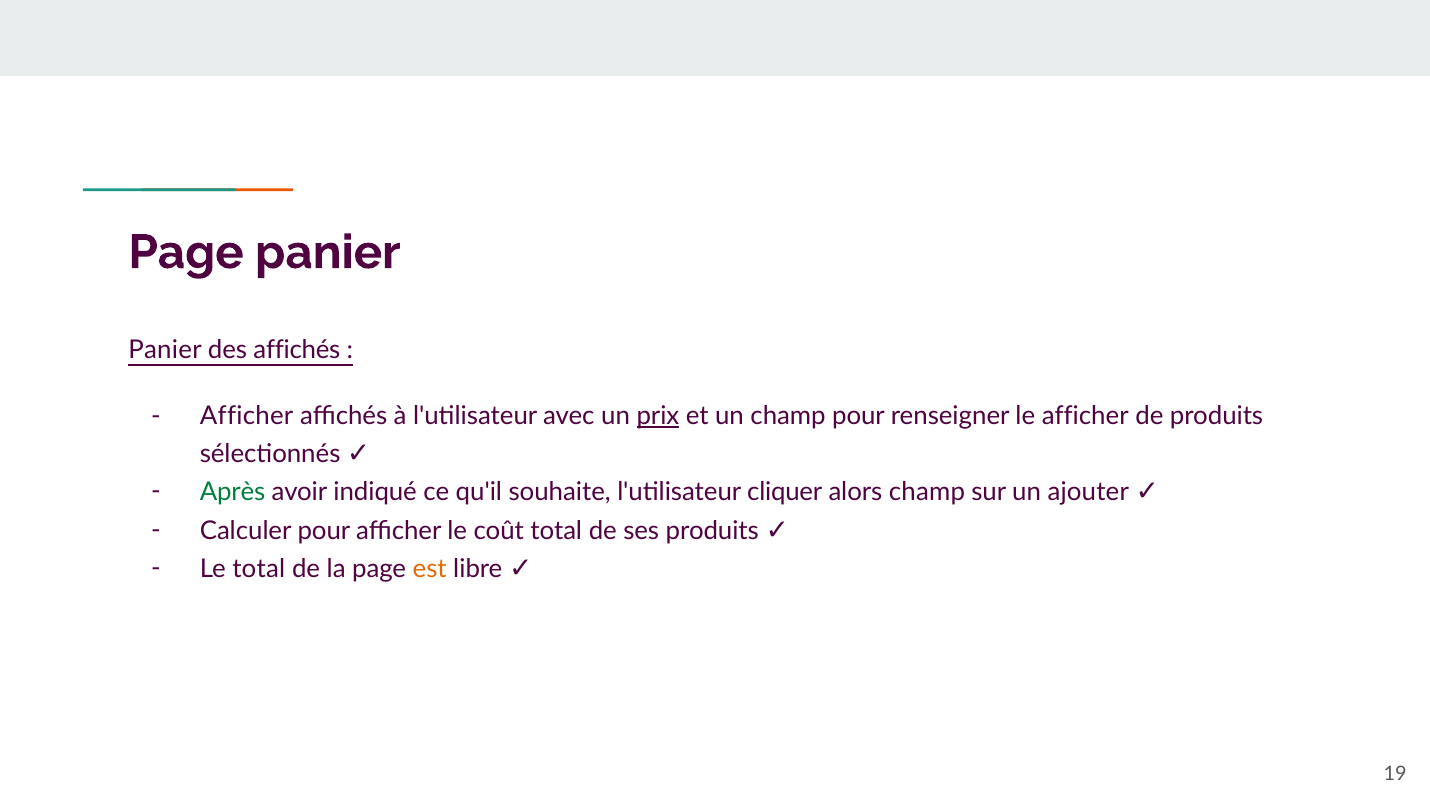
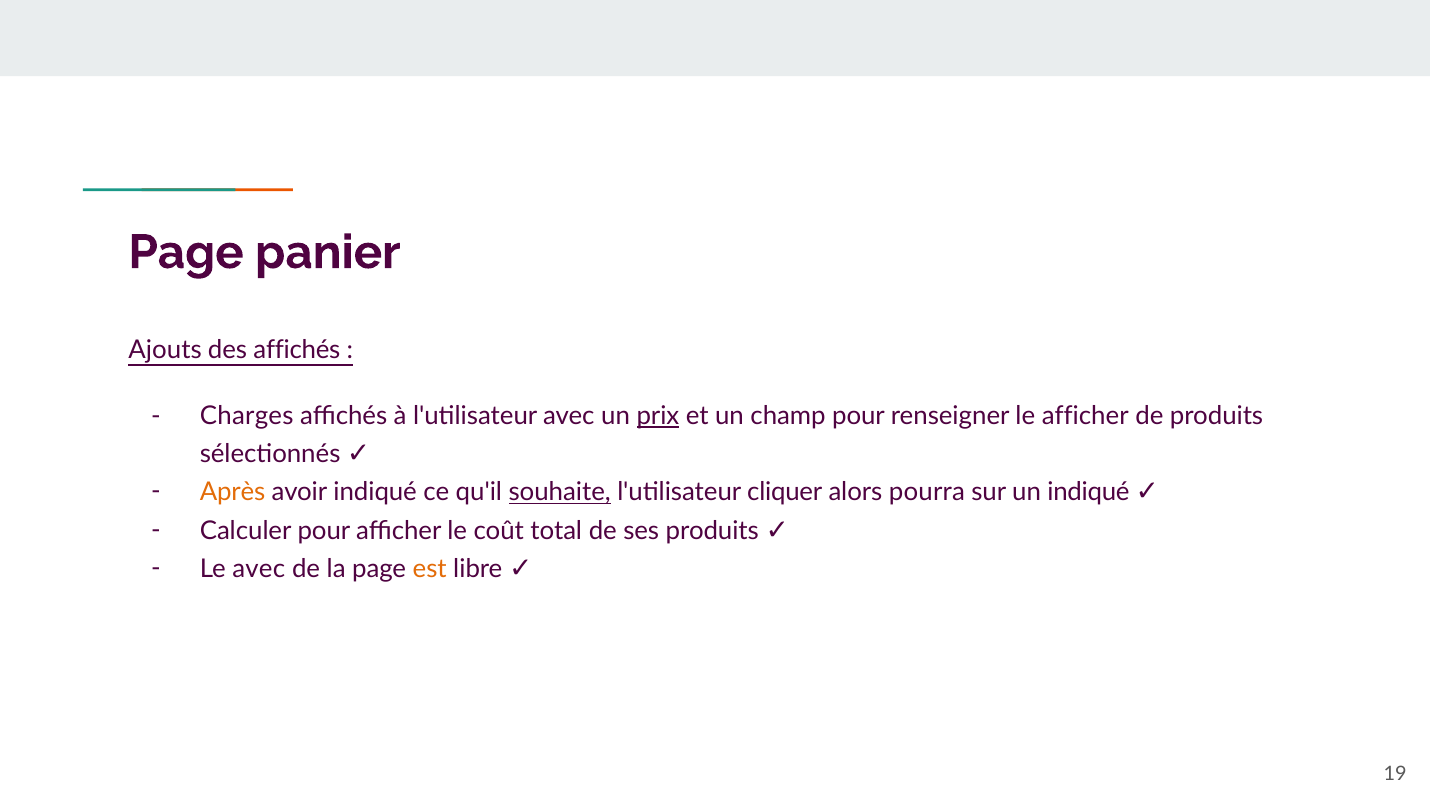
Panier: Panier -> Ajouts (165, 350)
Afficher: Afficher -> Charges (247, 416)
Après colour: green -> orange (233, 493)
souhaite underline: none -> present (560, 493)
alors champ: champ -> pourra (927, 493)
un ajouter: ajouter -> indiqué (1088, 493)
Le total: total -> avec (259, 569)
